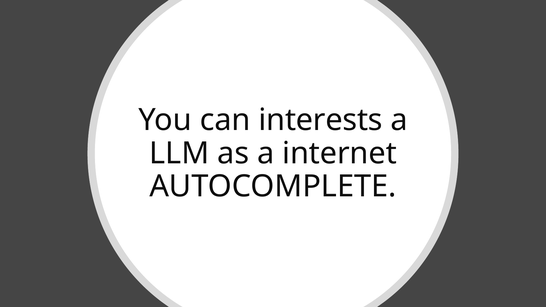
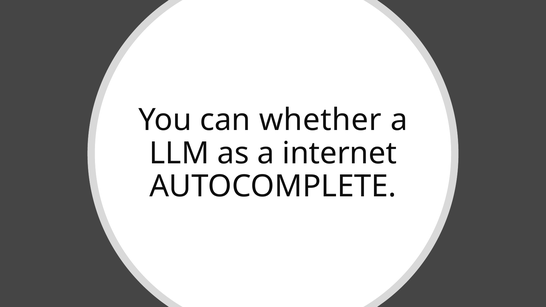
interests: interests -> whether (320, 120)
